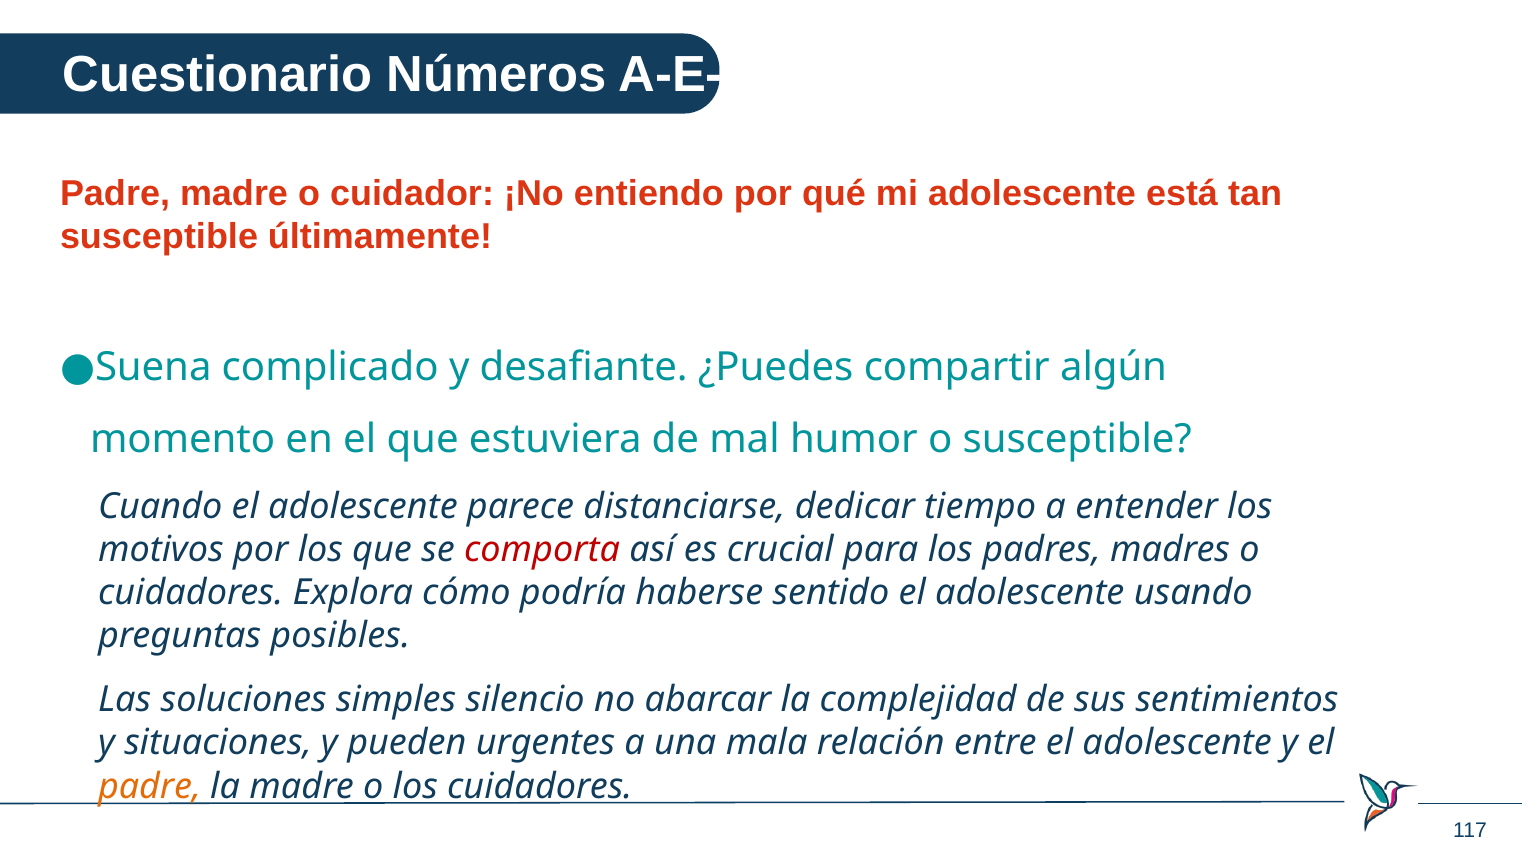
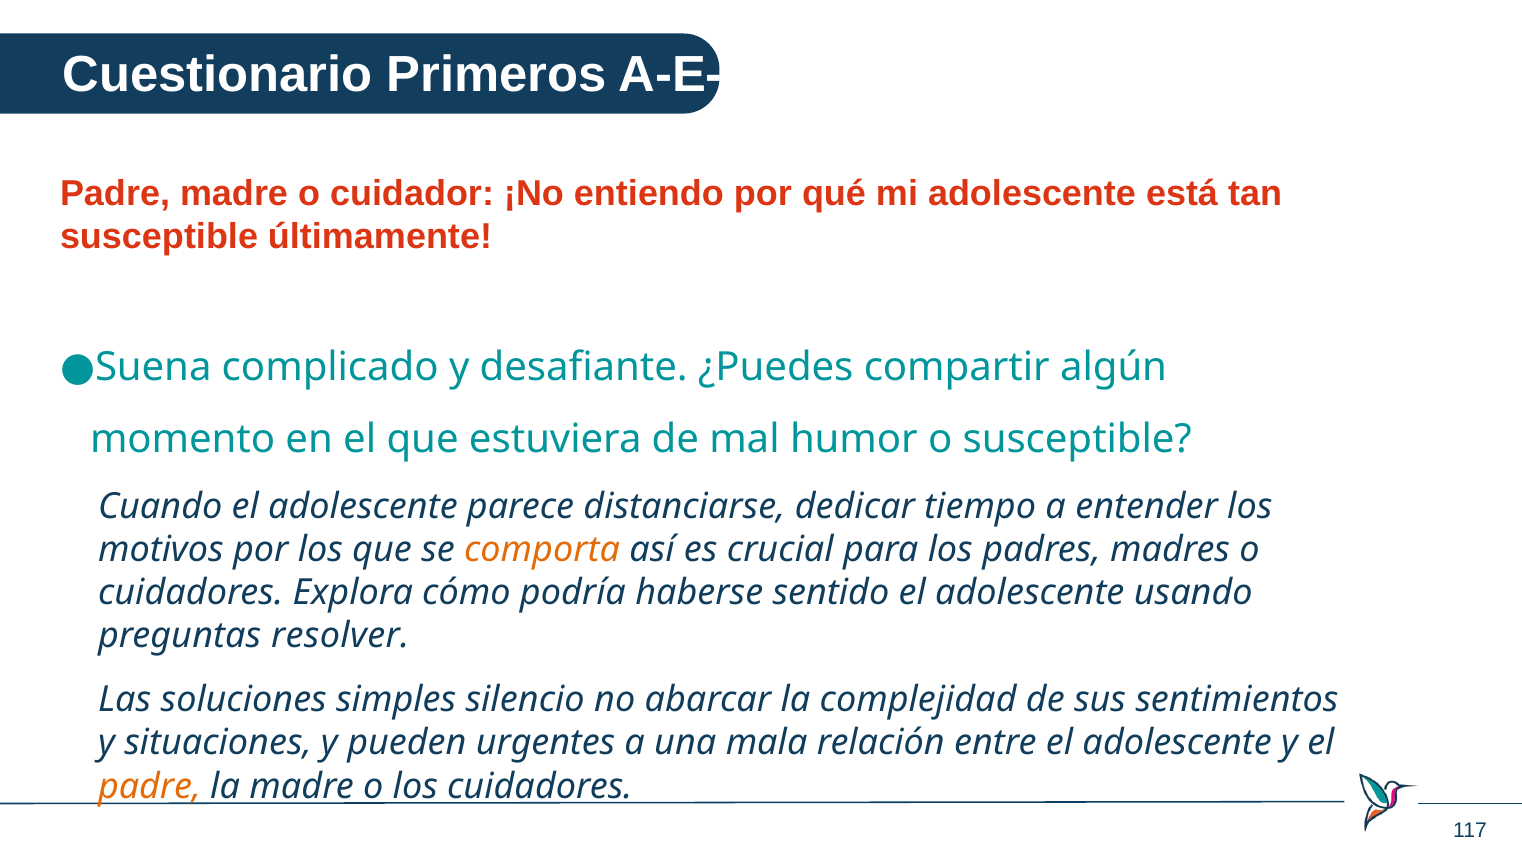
Números: Números -> Primeros (496, 74)
comporta colour: red -> orange (542, 549)
posibles: posibles -> resolver (340, 636)
